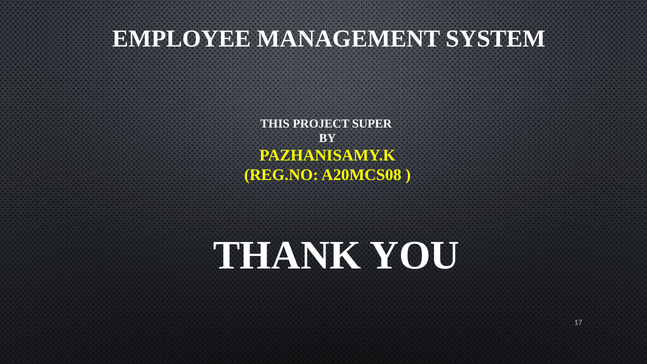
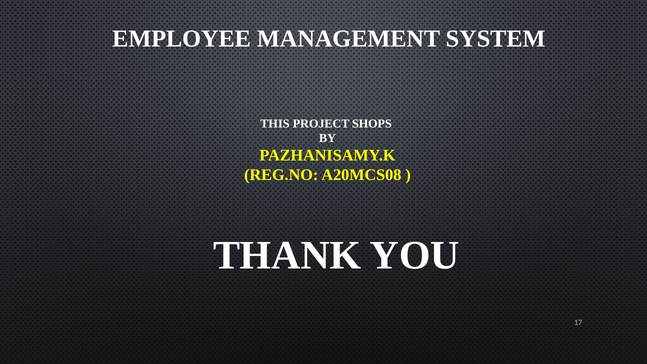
SUPER: SUPER -> SHOPS (372, 124)
